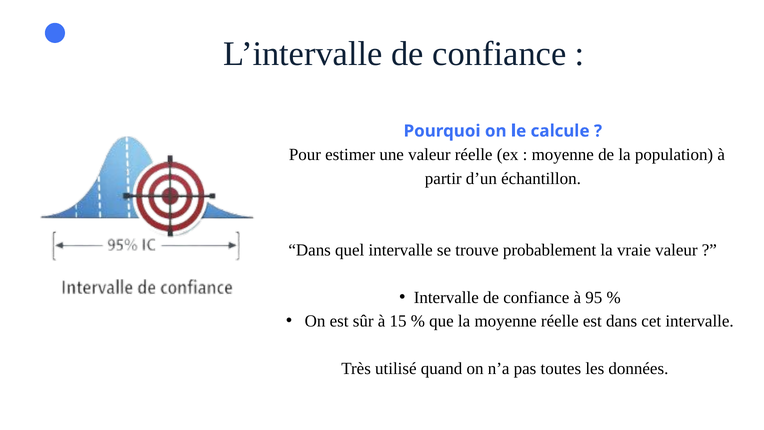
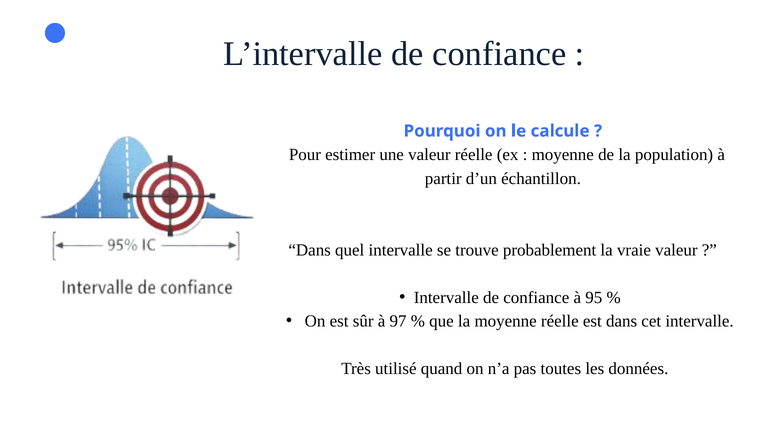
15: 15 -> 97 (398, 321)
